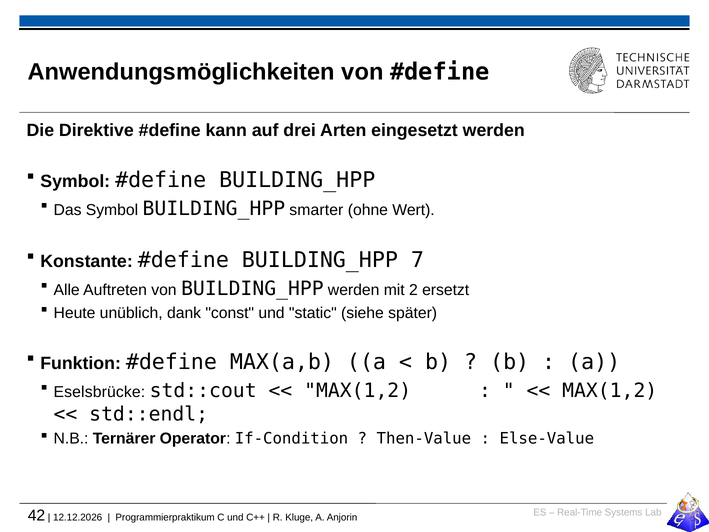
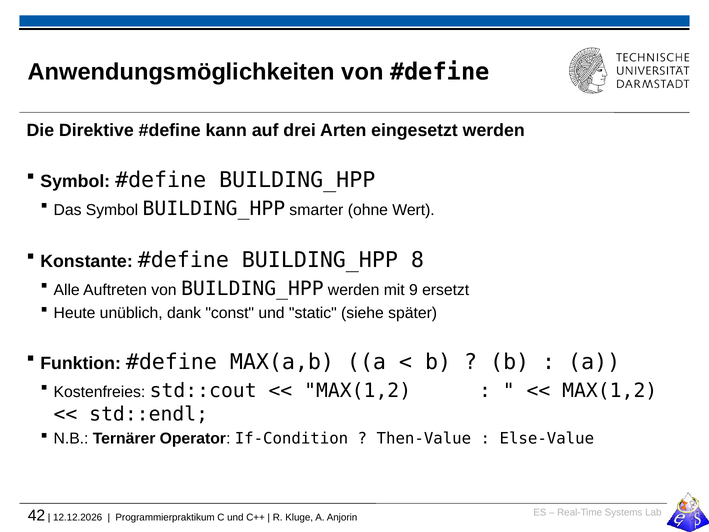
7: 7 -> 8 (417, 260)
2: 2 -> 9 (413, 290)
Eselsbrücke: Eselsbrücke -> Kostenfreies (99, 392)
